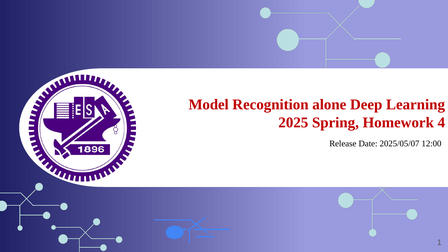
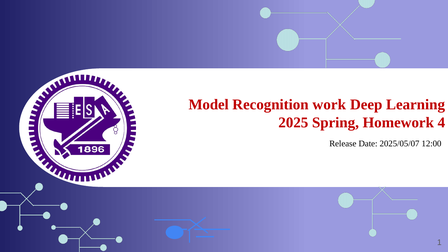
alone: alone -> work (329, 105)
